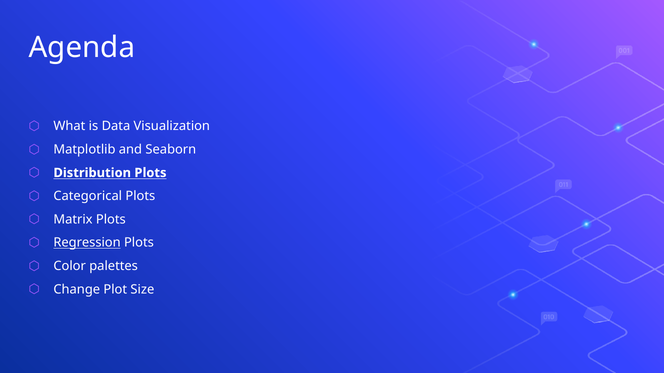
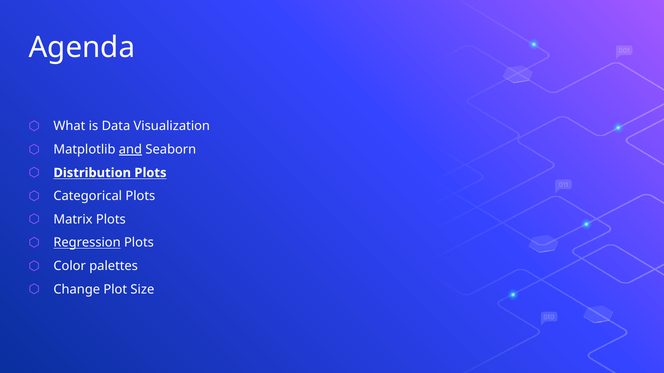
and underline: none -> present (130, 150)
